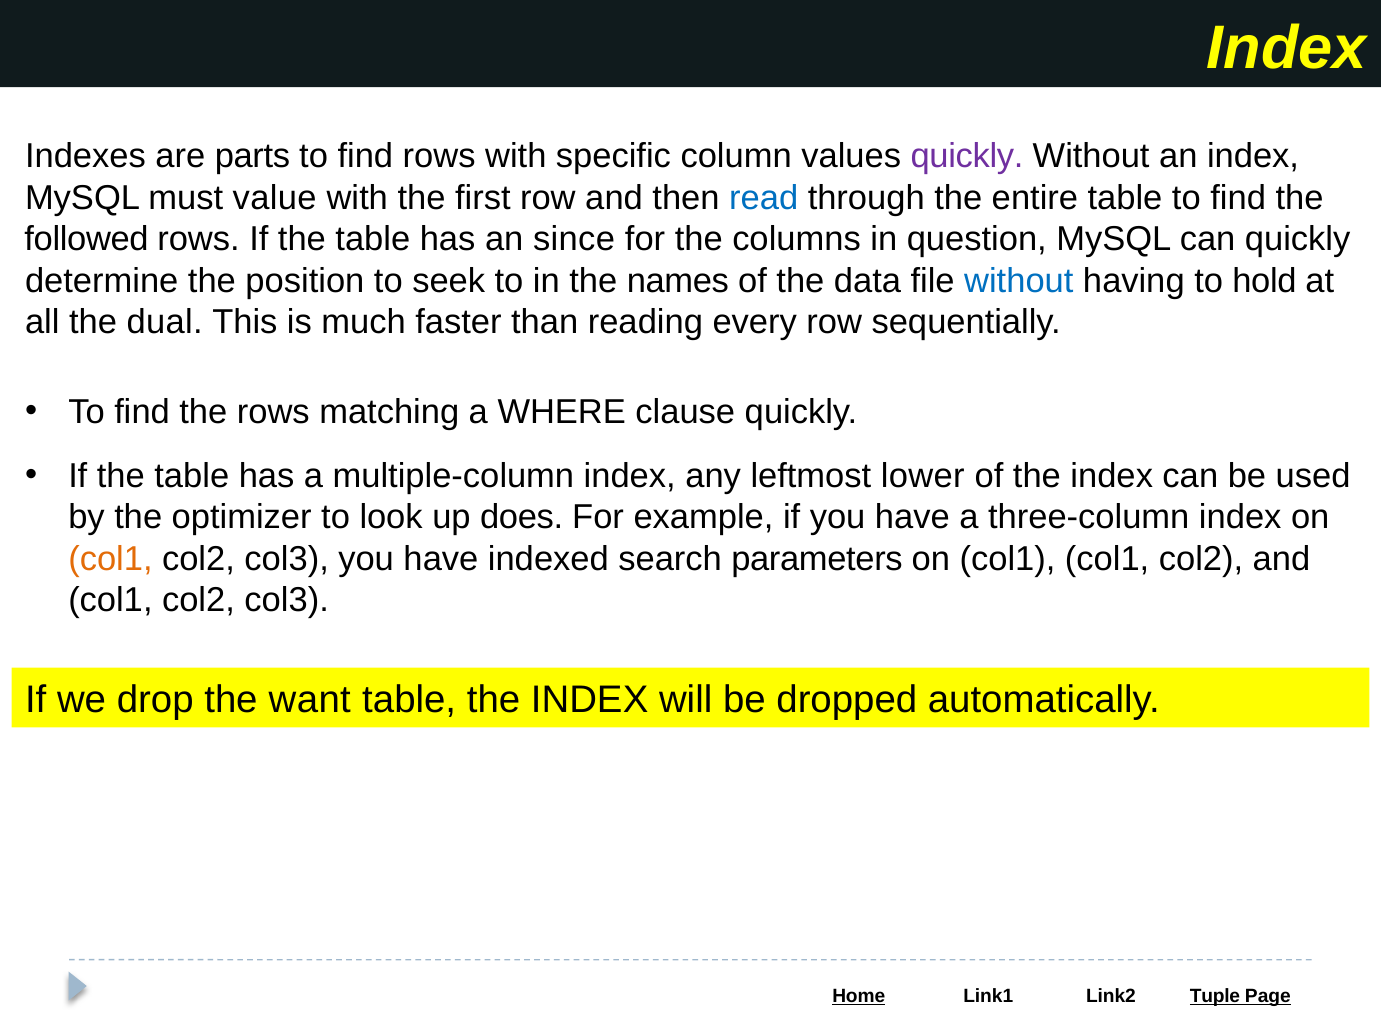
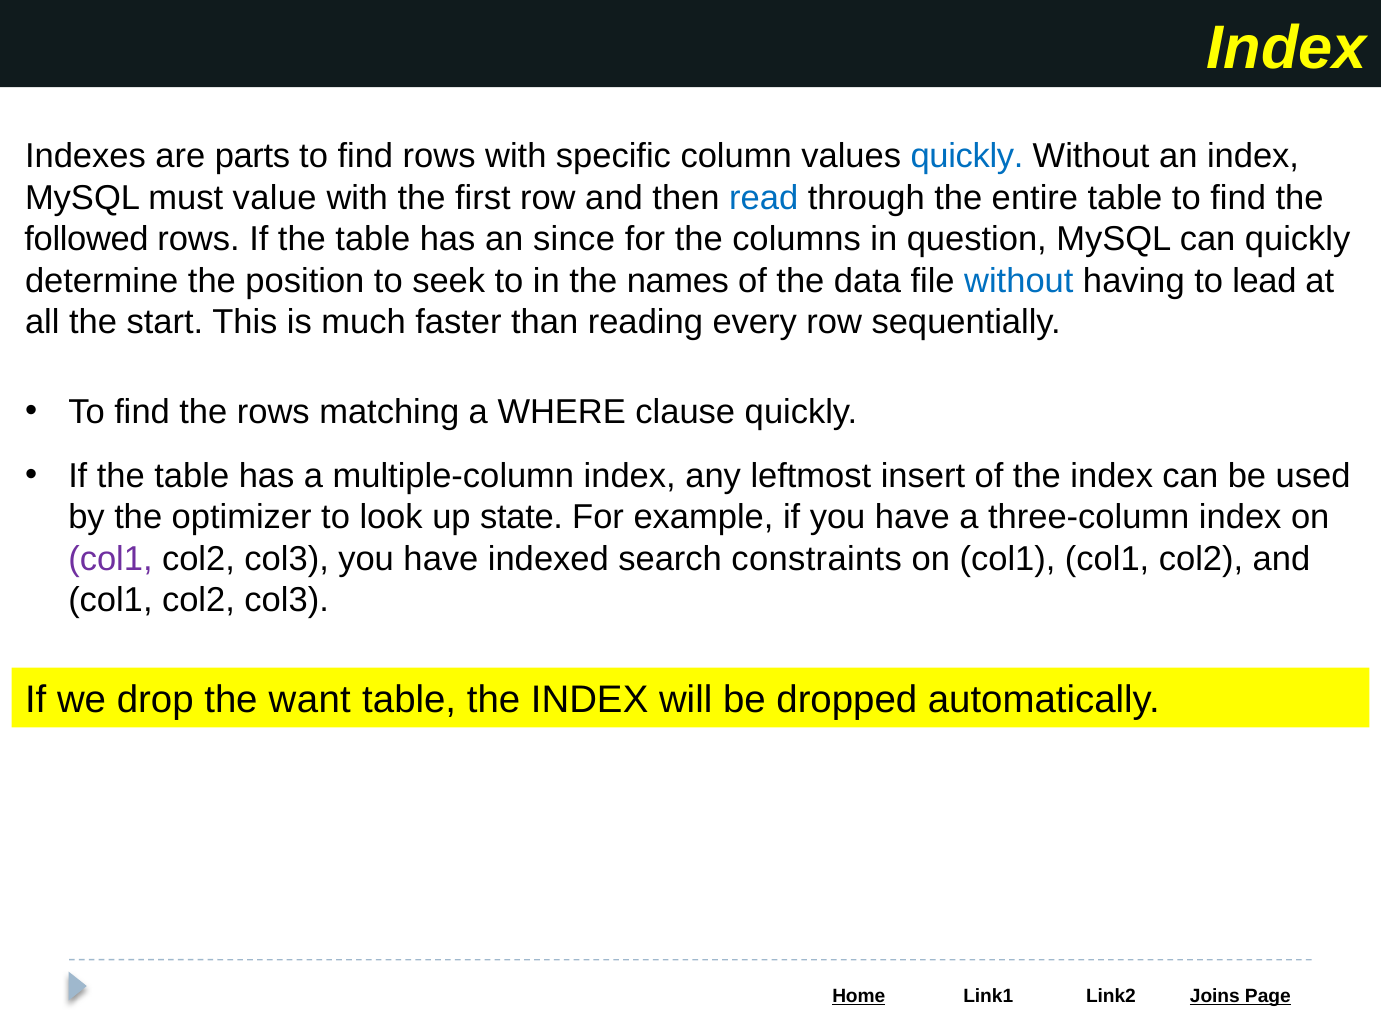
quickly colour: purple -> blue (967, 156)
hold: hold -> lead (1264, 281)
dual: dual -> start (165, 322)
lower: lower -> insert (923, 476)
does: does -> state (522, 517)
col1 colour: orange -> purple (110, 559)
parameters: parameters -> constraints (817, 559)
Tuple: Tuple -> Joins (1215, 996)
